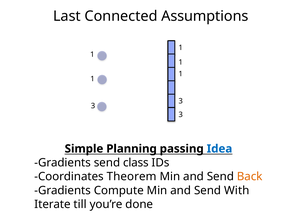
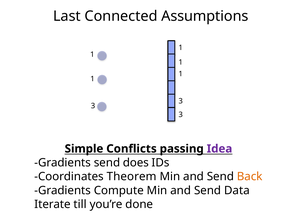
Planning: Planning -> Conflicts (132, 149)
Idea colour: blue -> purple (219, 149)
class: class -> does (136, 162)
With: With -> Data (237, 190)
